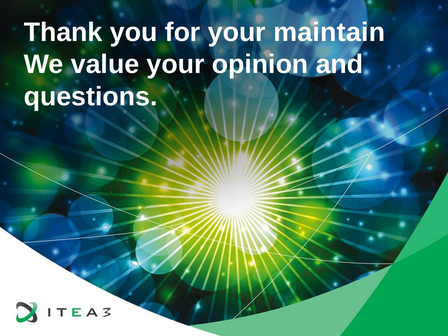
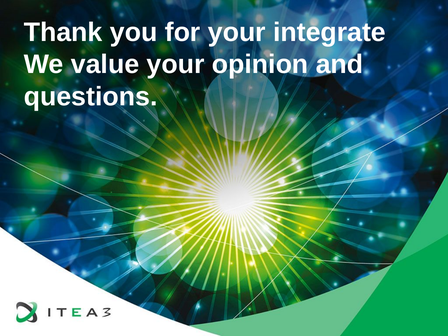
maintain: maintain -> integrate (329, 32)
